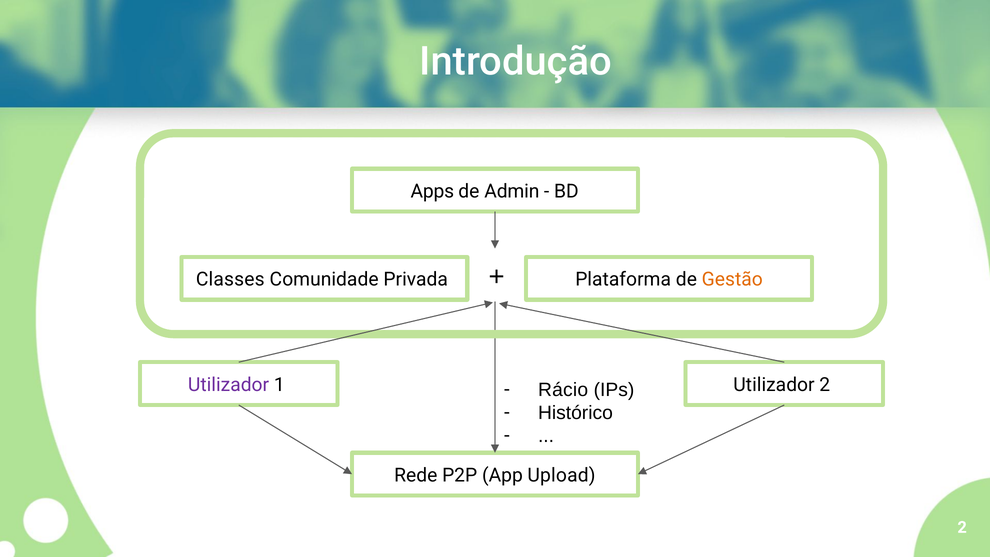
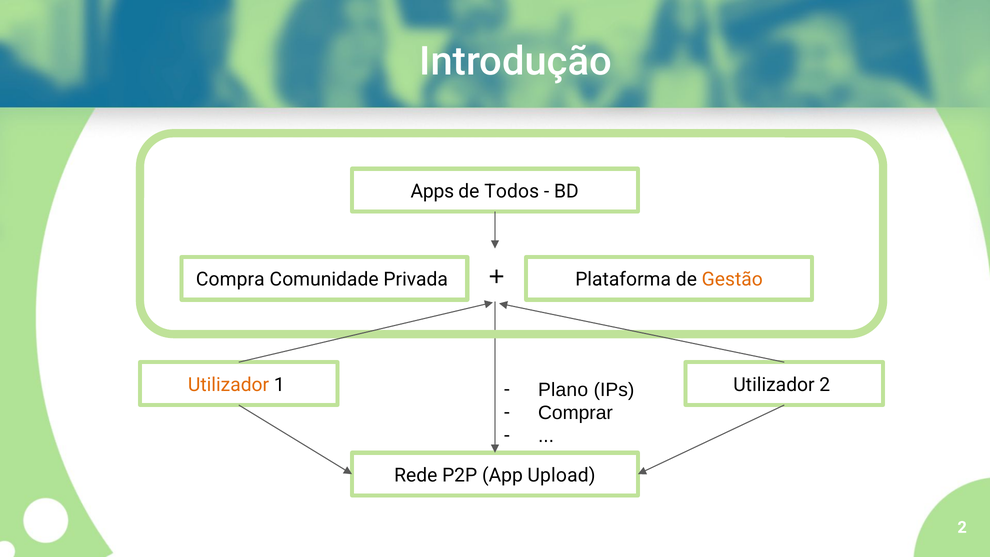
Admin: Admin -> Todos (512, 192)
Classes: Classes -> Compra (230, 280)
Utilizador colour: purple -> orange (228, 385)
Rácio: Rácio -> Plano (563, 390)
Histórico: Histórico -> Comprar (575, 413)
